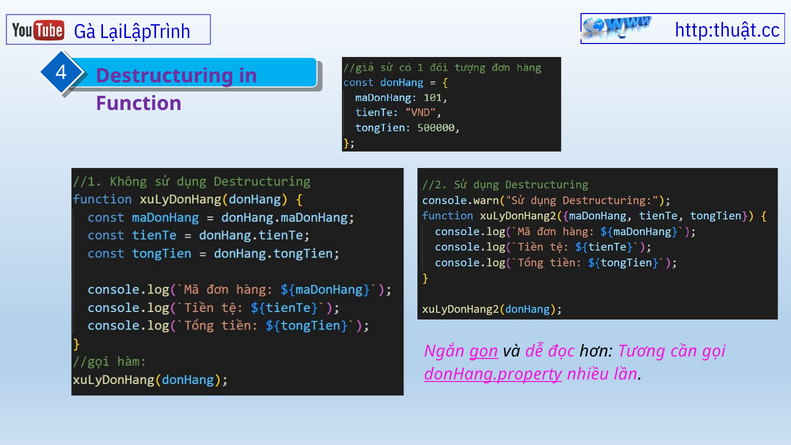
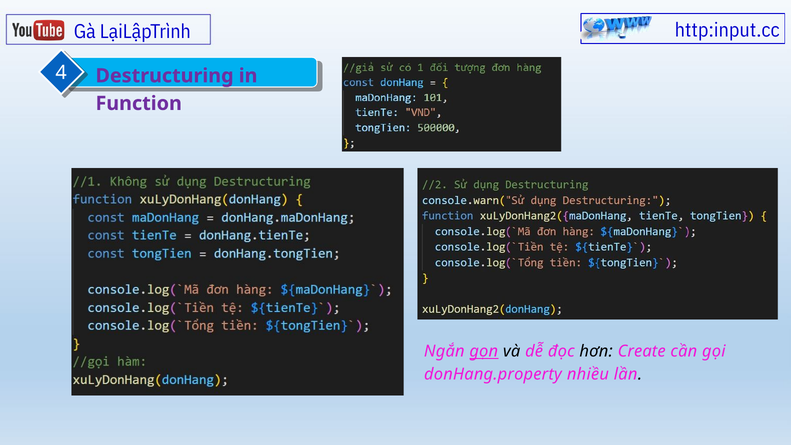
http:thuật.cc: http:thuật.cc -> http:input.cc (727, 30)
Tương: Tương -> Create (642, 351)
donHang.property underline: present -> none (493, 374)
